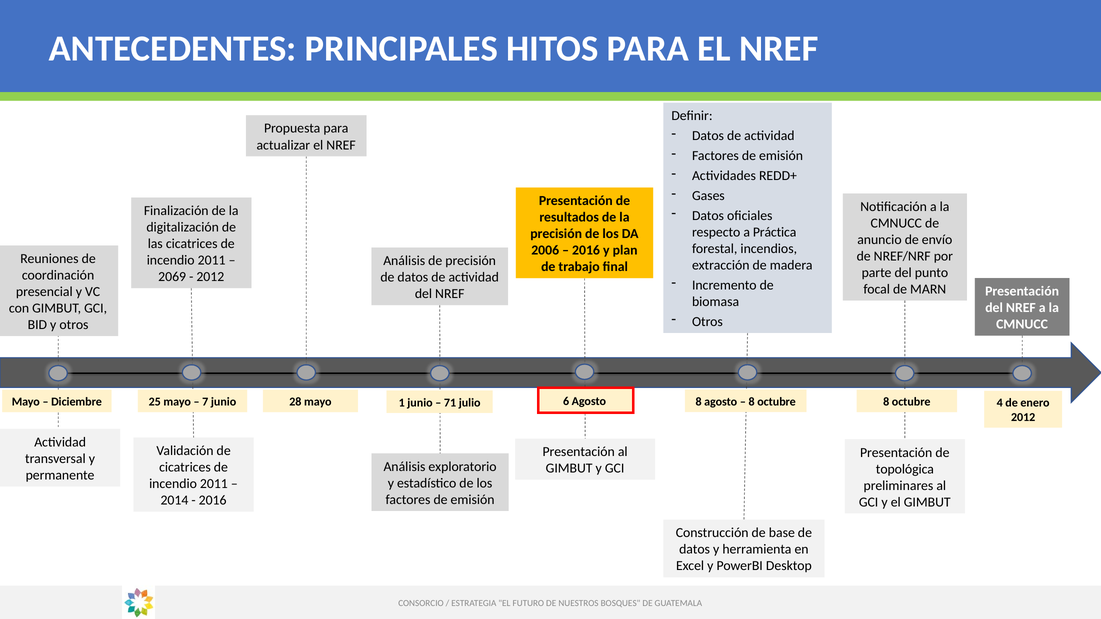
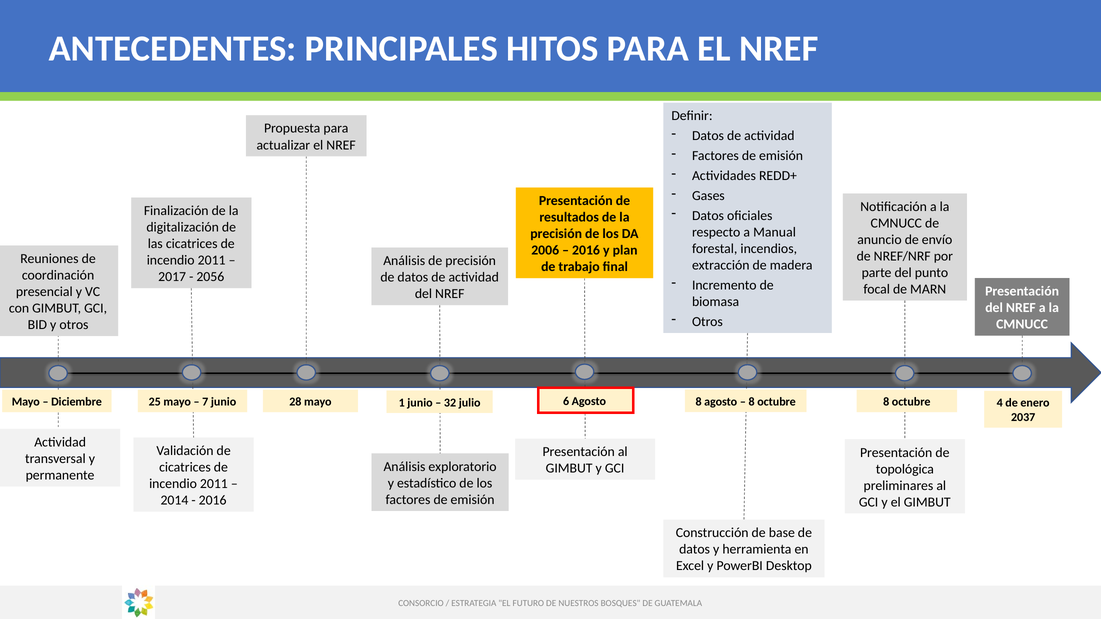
Práctica: Práctica -> Manual (775, 232)
2069: 2069 -> 2017 (172, 277)
2012: 2012 -> 2056 (210, 277)
71: 71 -> 32 (450, 403)
2012: 2012 -> 2037 (1023, 418)
